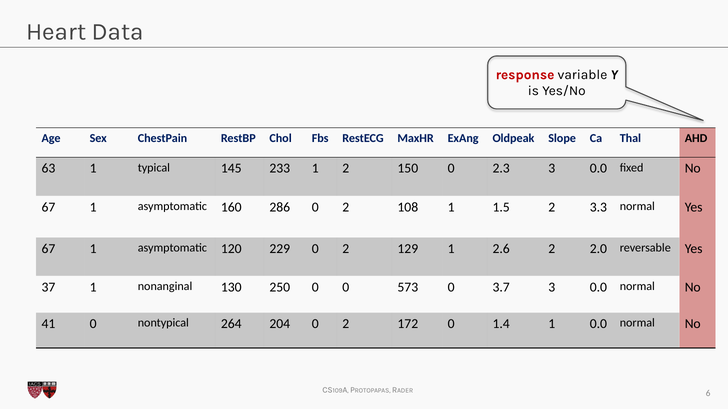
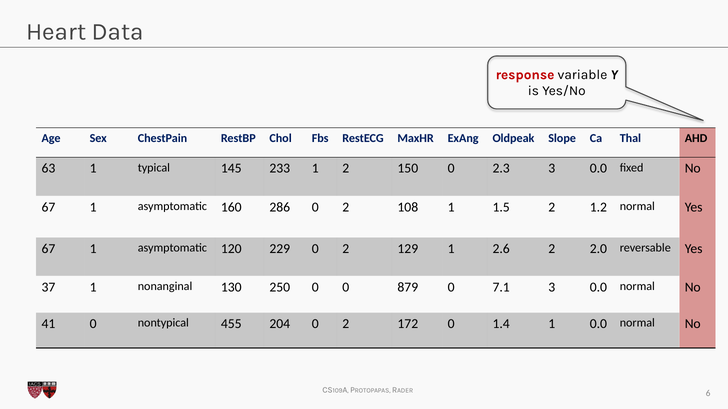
3.3: 3.3 -> 1.2 (598, 207)
573: 573 -> 879 (408, 287)
3.7: 3.7 -> 7.1 (501, 287)
264: 264 -> 455 (231, 324)
